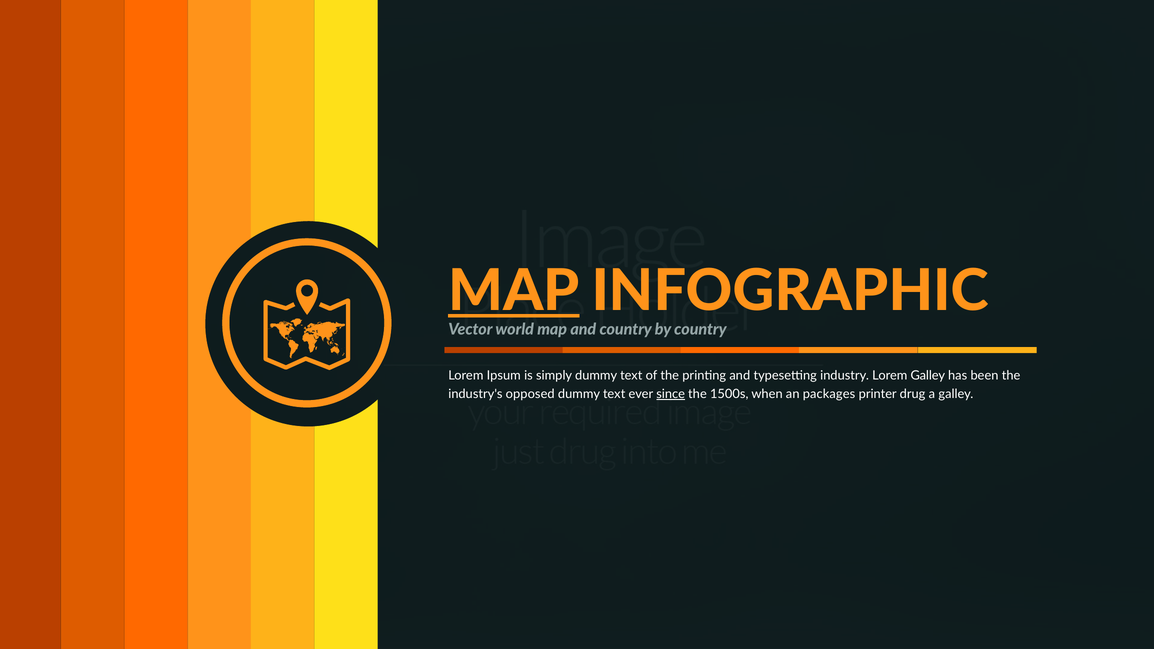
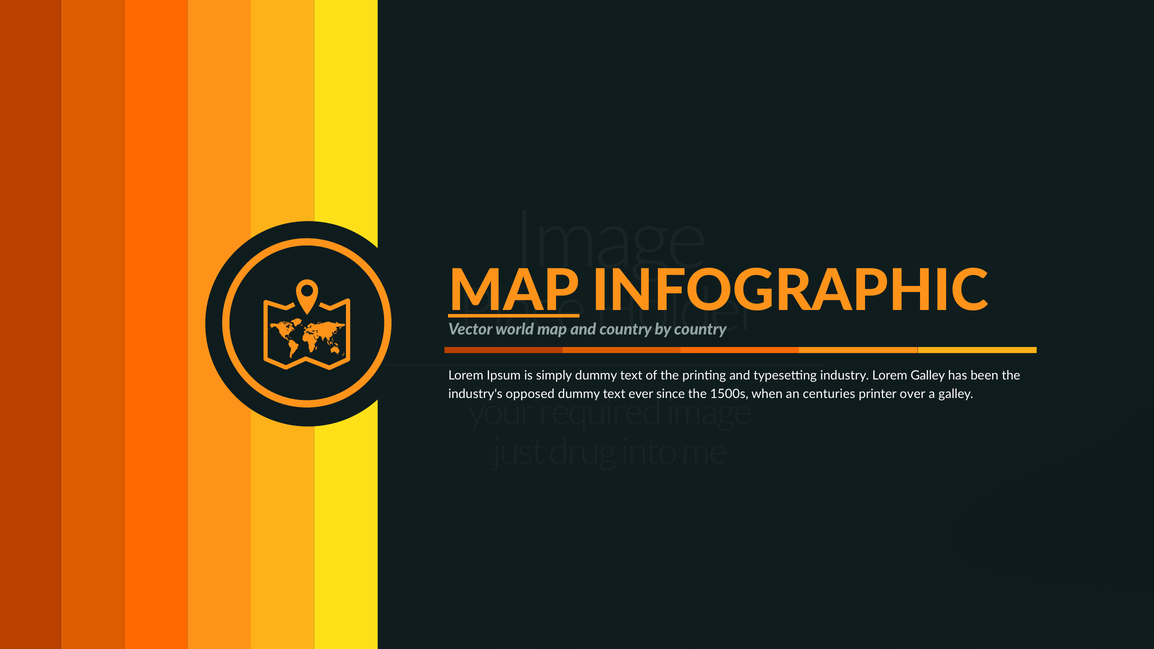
since underline: present -> none (671, 394)
packages: packages -> centuries (829, 394)
drug: drug -> over (913, 394)
